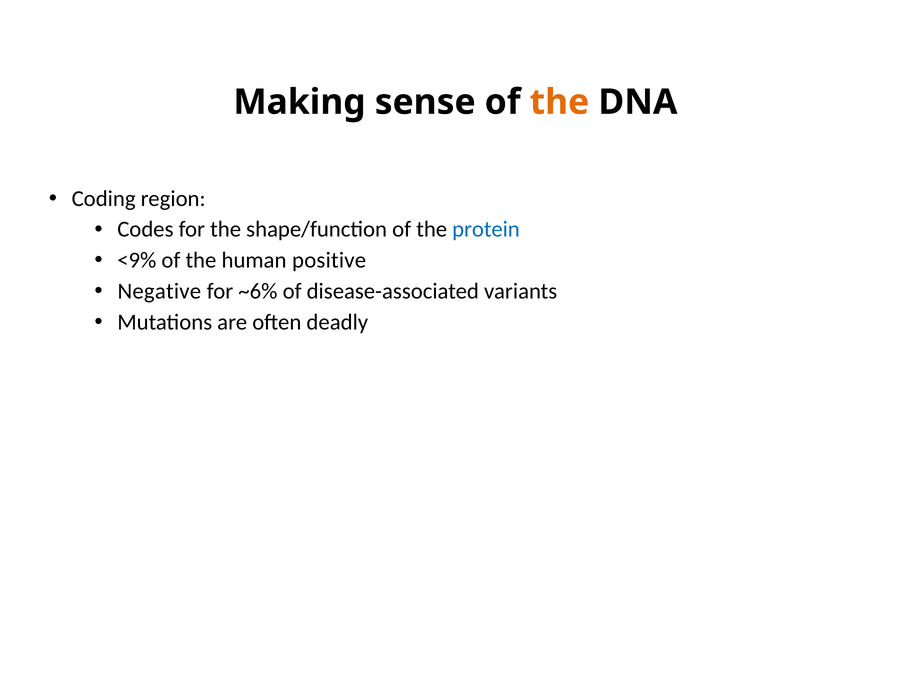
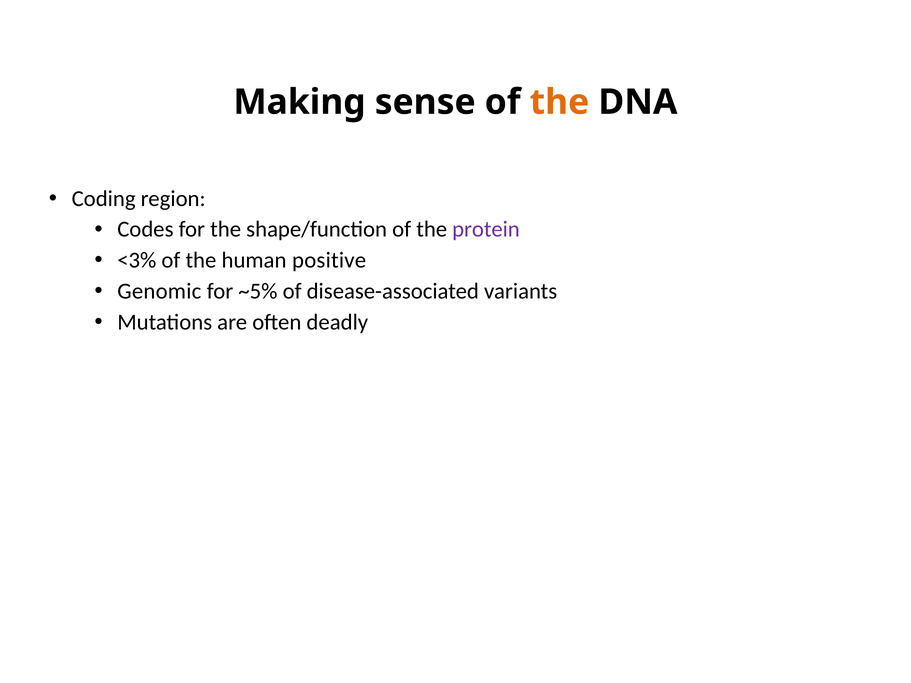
protein colour: blue -> purple (486, 230)
<9%: <9% -> <3% (137, 260)
Negative: Negative -> Genomic (159, 291)
~6%: ~6% -> ~5% (258, 291)
